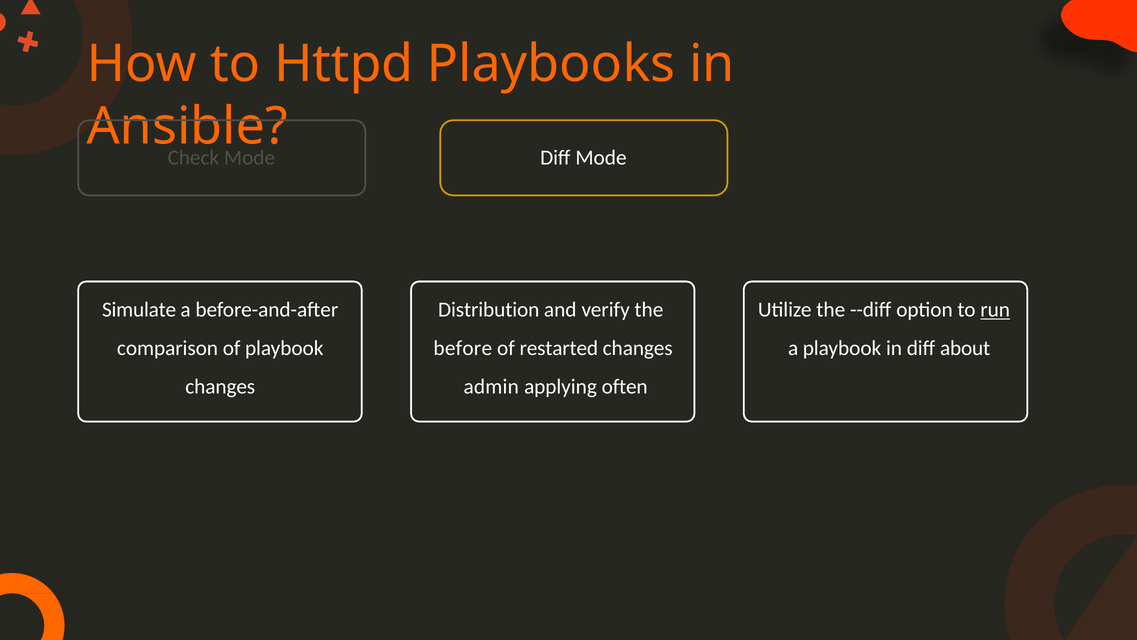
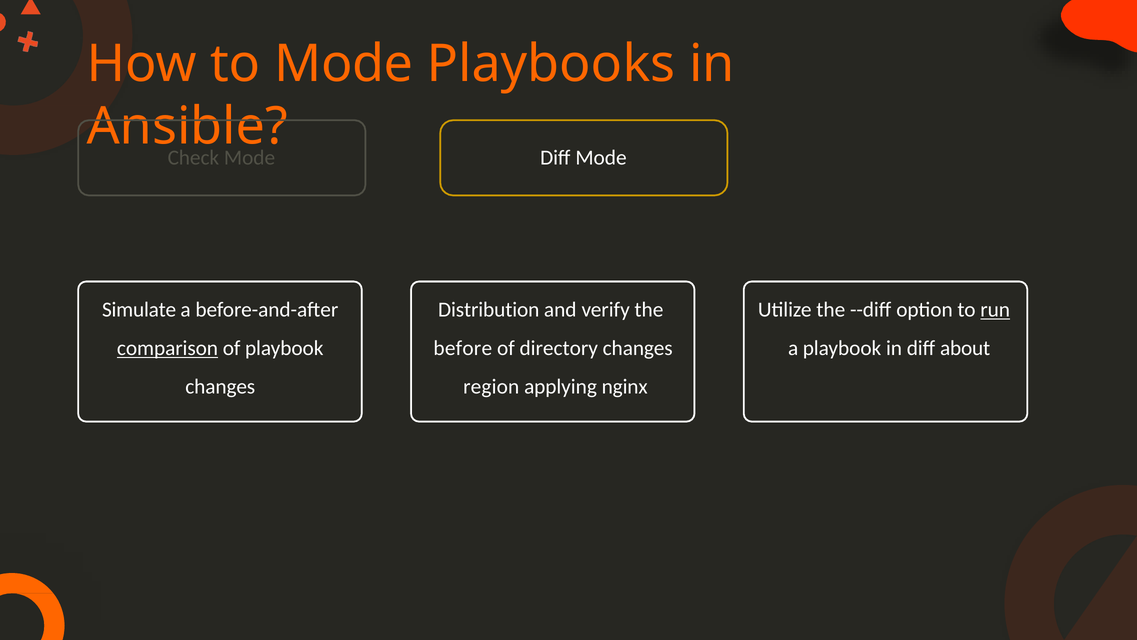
to Httpd: Httpd -> Mode (344, 64)
restarted: restarted -> directory (559, 348)
comparison underline: none -> present (168, 348)
admin: admin -> region (491, 386)
often: often -> nginx (625, 386)
